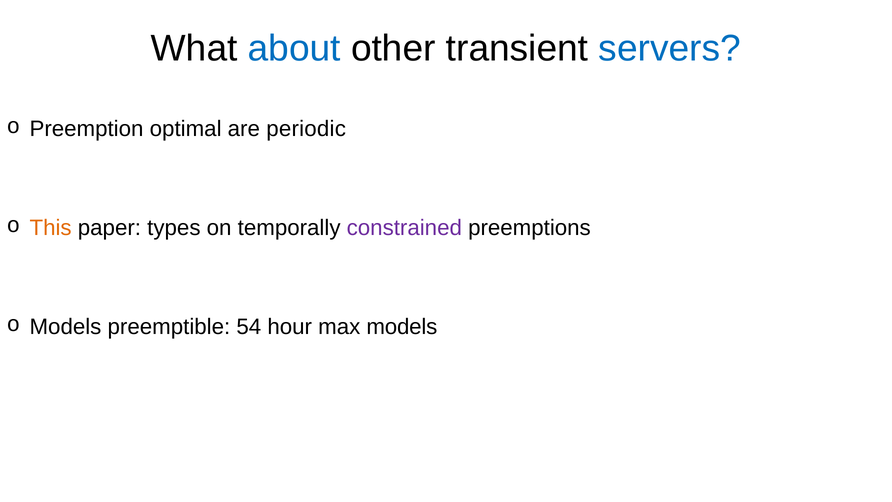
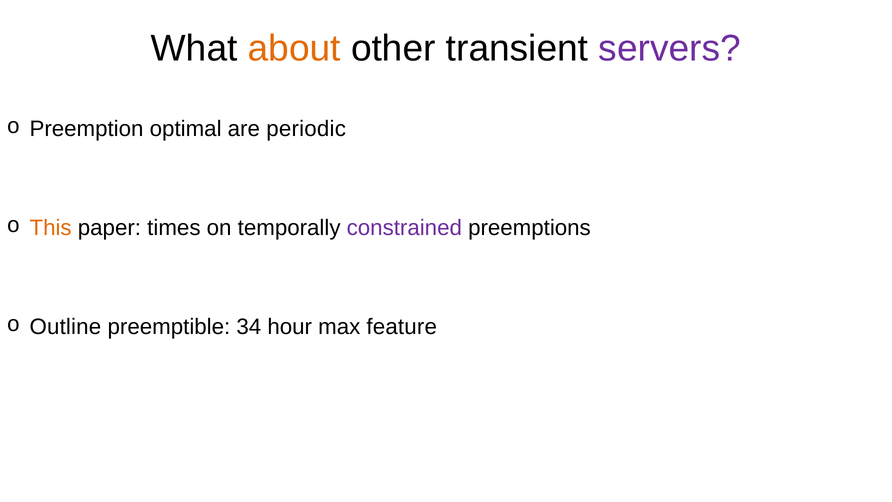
about colour: blue -> orange (294, 48)
servers colour: blue -> purple (670, 48)
types: types -> times (174, 228)
Models: Models -> Outline (65, 327)
54: 54 -> 34 (249, 327)
max models: models -> feature (402, 327)
